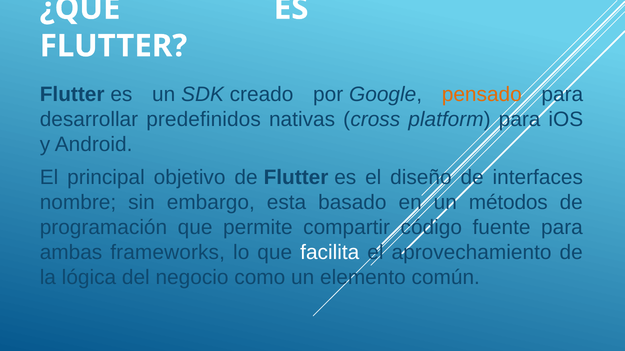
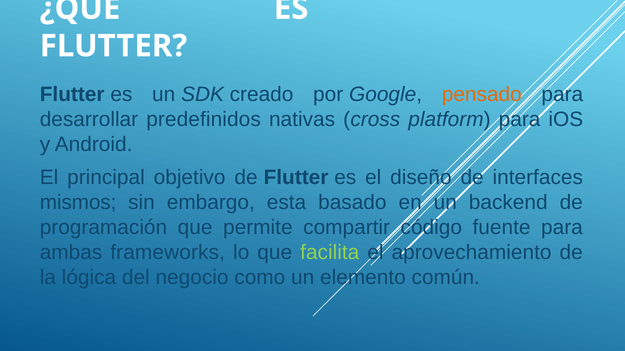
nombre: nombre -> mismos (78, 203)
métodos: métodos -> backend (508, 203)
facilita colour: white -> light green (330, 253)
